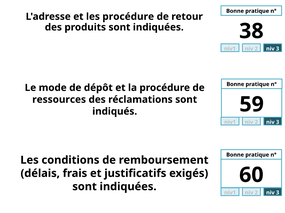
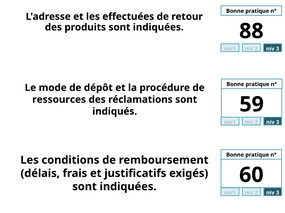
les procédure: procédure -> effectuées (128, 17)
38: 38 -> 88 (251, 31)
